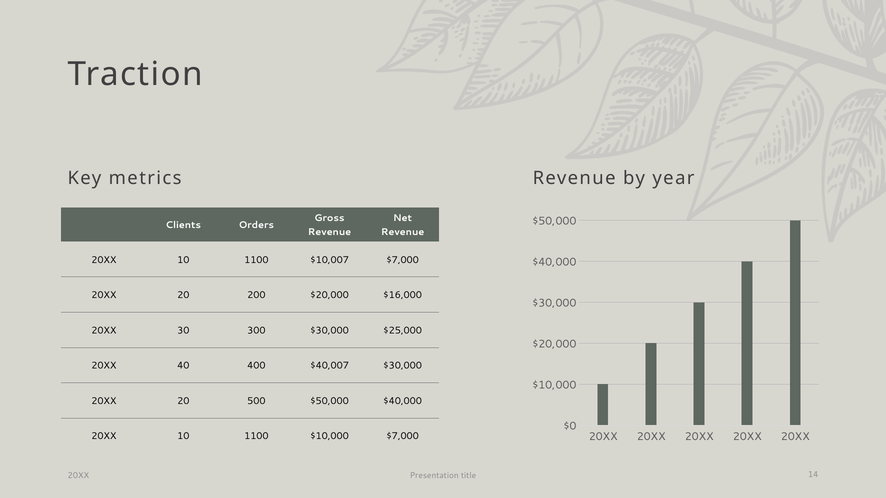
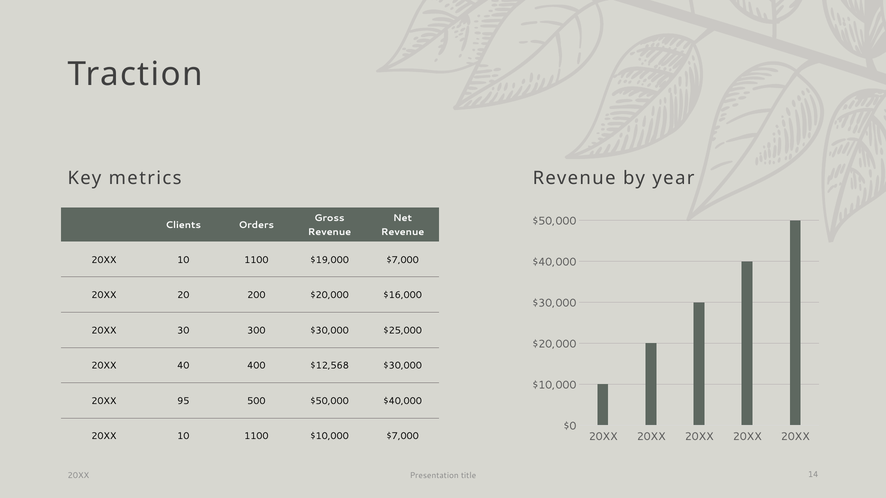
$10,007: $10,007 -> $19,000 (329, 260)
$40,007: $40,007 -> $12,568 (329, 366)
20: 20 -> 95 (183, 401)
